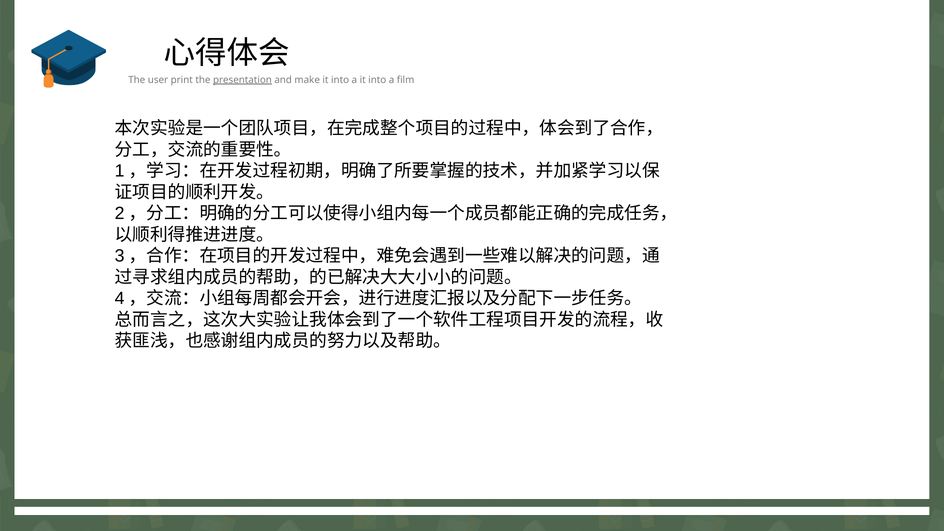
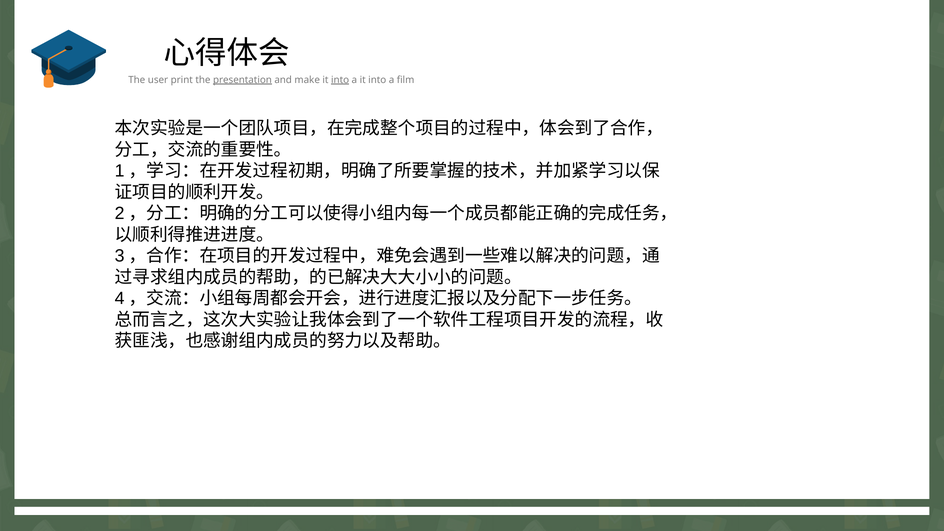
into underline: none -> present (340, 80)
